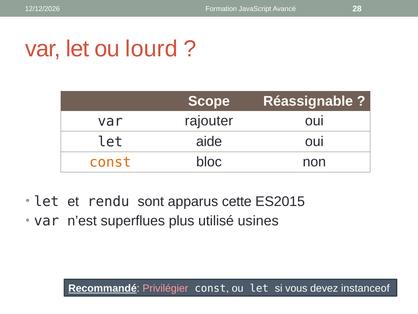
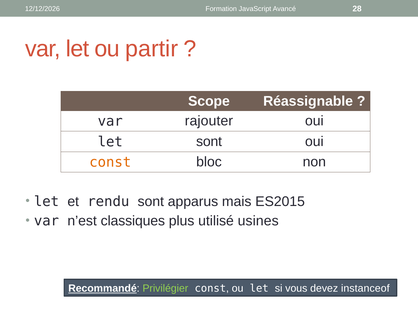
lourd: lourd -> partir (152, 49)
let aide: aide -> sont (209, 141)
cette: cette -> mais (237, 201)
superflues: superflues -> classiques (133, 221)
Privilégier colour: pink -> light green (165, 288)
